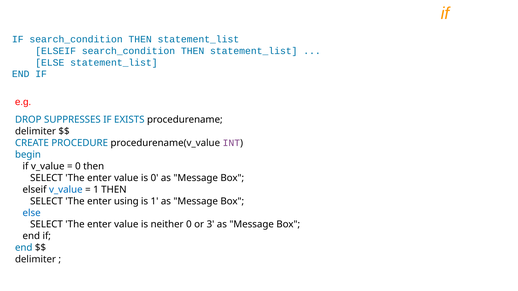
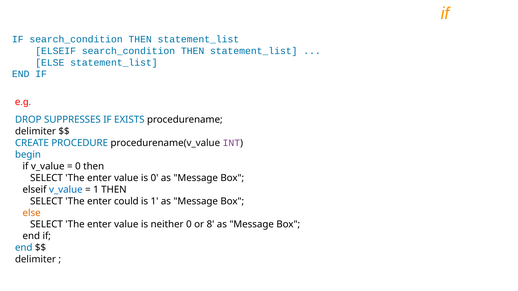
using: using -> could (126, 201)
else colour: blue -> orange (32, 213)
3: 3 -> 8 (210, 225)
